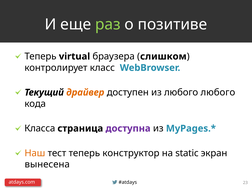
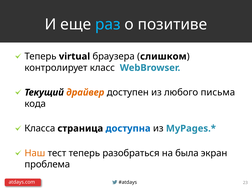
раз colour: light green -> light blue (108, 24)
любого любого: любого -> письма (218, 92)
доступна colour: purple -> blue (128, 128)
конструктор: конструктор -> разобраться (131, 153)
static: static -> была (187, 153)
вынесена: вынесена -> проблема (47, 164)
